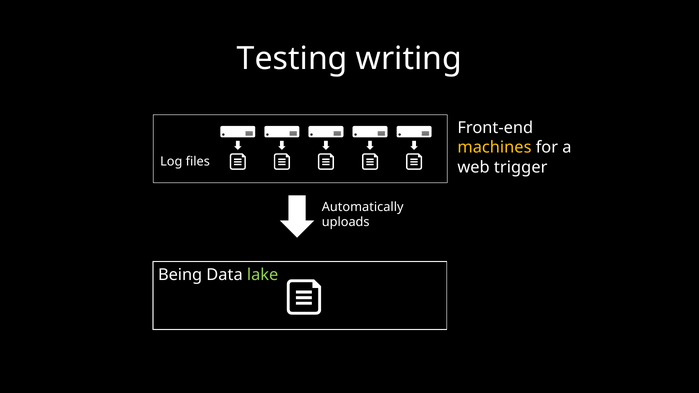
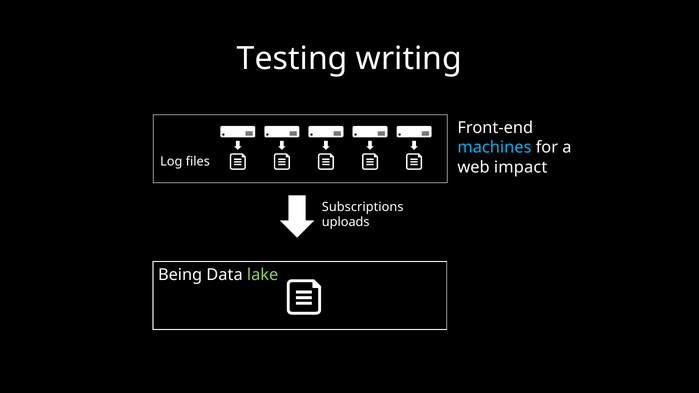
machines colour: yellow -> light blue (494, 148)
trigger: trigger -> impact (521, 167)
Automatically: Automatically -> Subscriptions (363, 207)
